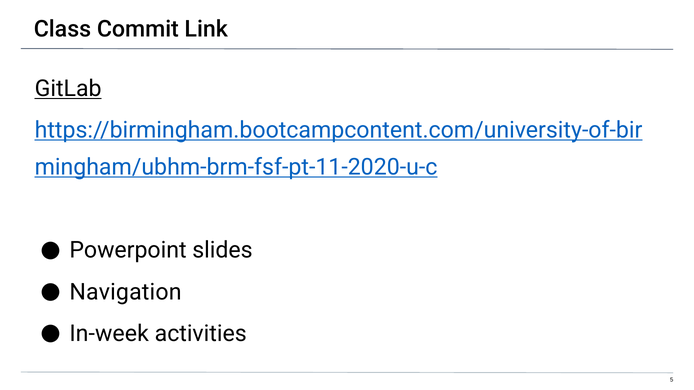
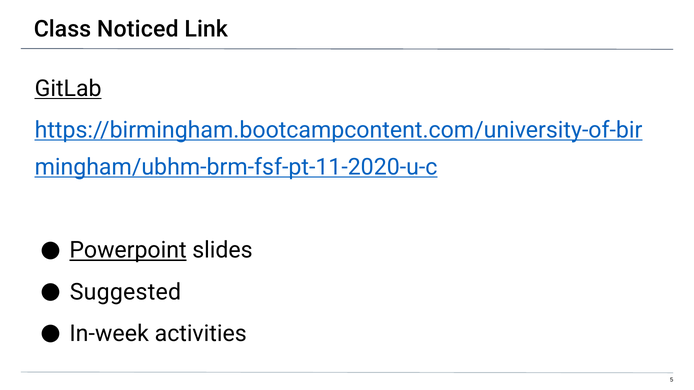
Commit: Commit -> Noticed (138, 29)
Powerpoint underline: none -> present (128, 251)
Navigation: Navigation -> Suggested (125, 292)
